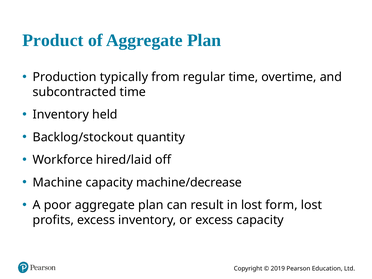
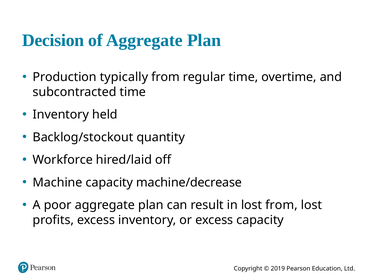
Product: Product -> Decision (53, 40)
lost form: form -> from (281, 205)
